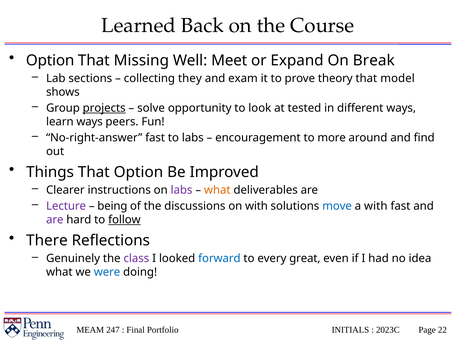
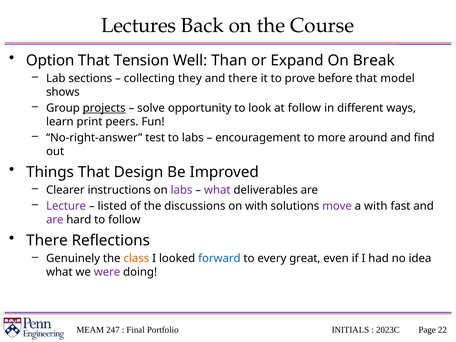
Learned: Learned -> Lectures (139, 25)
Missing: Missing -> Tension (141, 60)
Meet: Meet -> Than (229, 60)
and exam: exam -> there (243, 78)
theory: theory -> before (335, 78)
at tested: tested -> follow (304, 108)
learn ways: ways -> print (90, 122)
No-right-answer fast: fast -> test (155, 138)
That Option: Option -> Design (138, 172)
what colour: orange -> purple (217, 190)
being: being -> listed (112, 206)
move colour: blue -> purple (337, 206)
follow underline: present -> none (124, 220)
class colour: purple -> orange (136, 258)
were colour: blue -> purple (107, 272)
